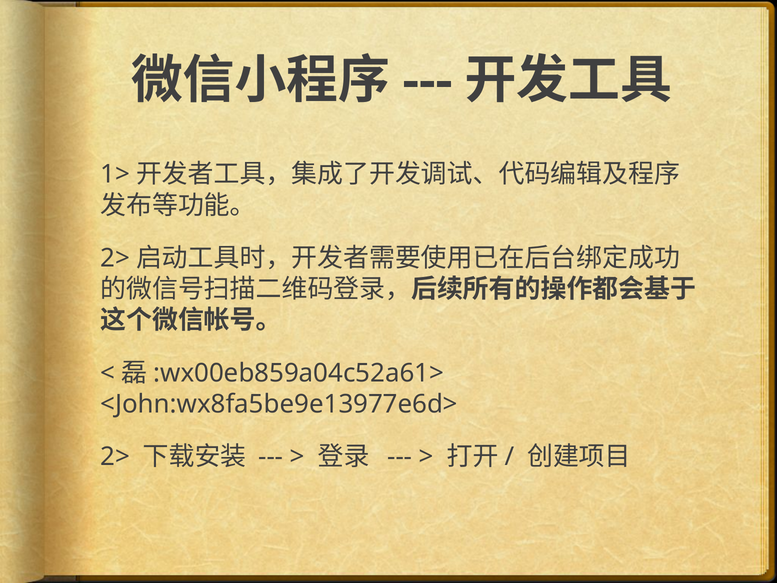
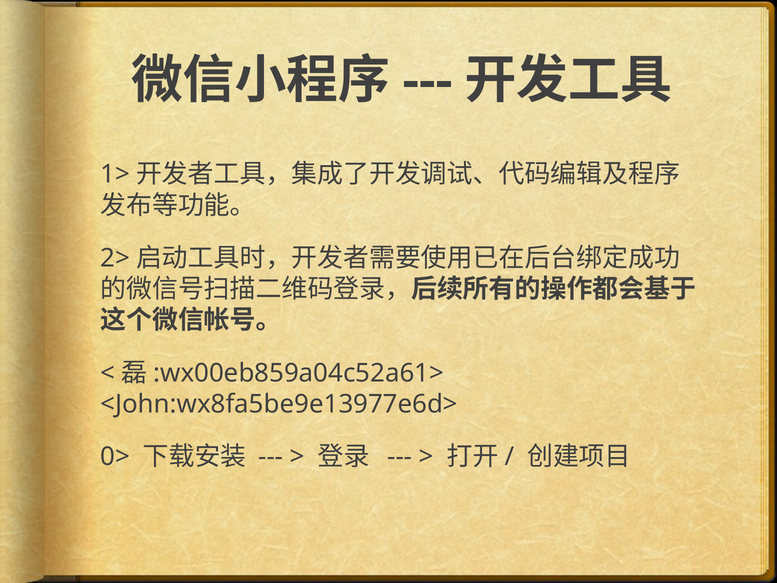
2>: 2> -> 0> (115, 457)
